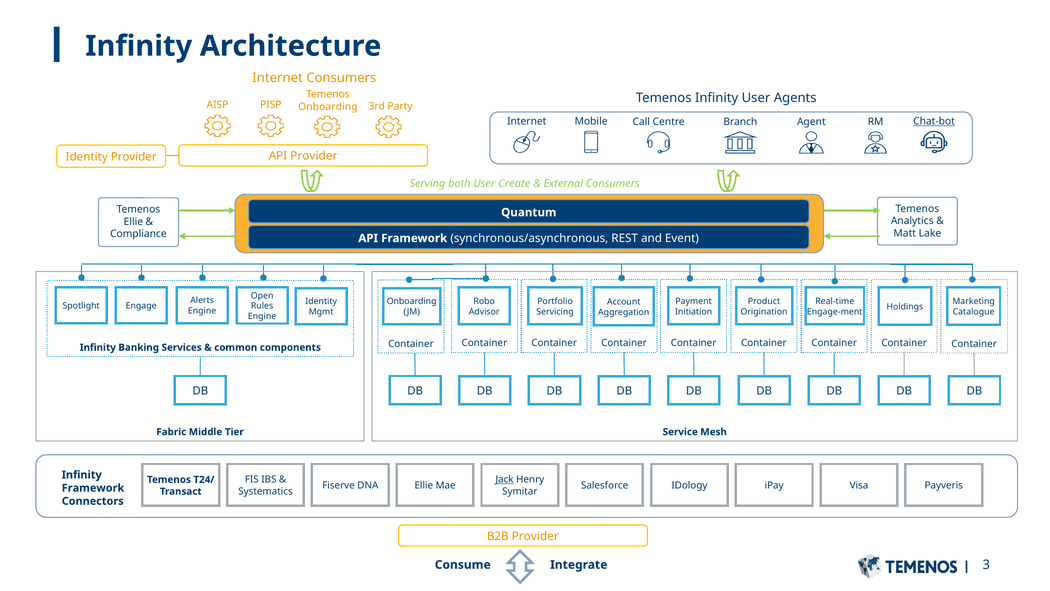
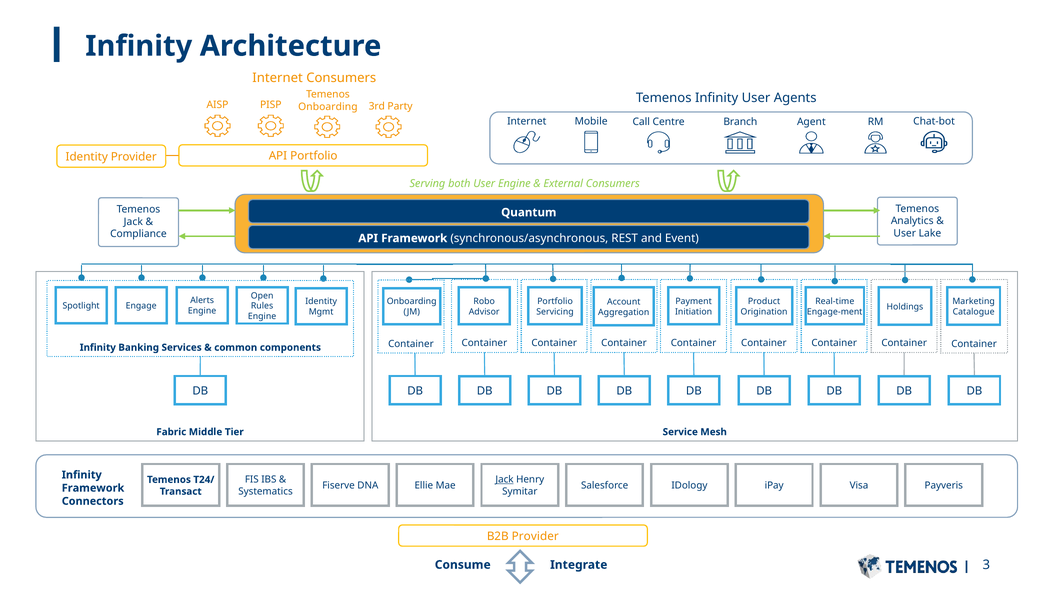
Chat-bot underline: present -> none (934, 121)
API Provider: Provider -> Portfolio (314, 156)
User Create: Create -> Engine (514, 184)
Ellie: Ellie -> Jack (133, 221)
Matt: Matt -> User (905, 233)
